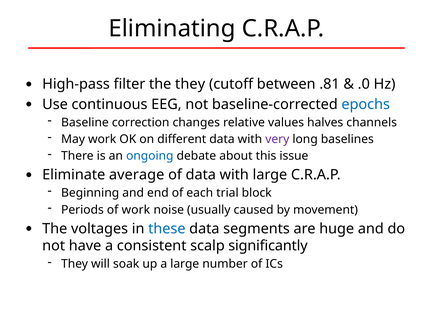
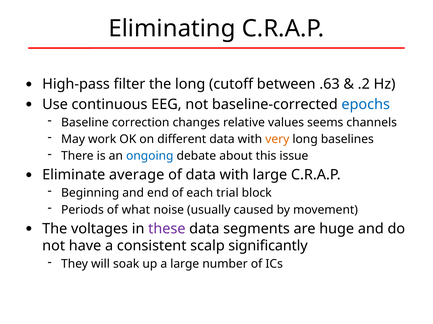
the they: they -> long (190, 84)
.81: .81 -> .63 (330, 84)
.0: .0 -> .2 (364, 84)
halves: halves -> seems (325, 123)
very colour: purple -> orange (277, 139)
of work: work -> what (136, 210)
these colour: blue -> purple (167, 229)
